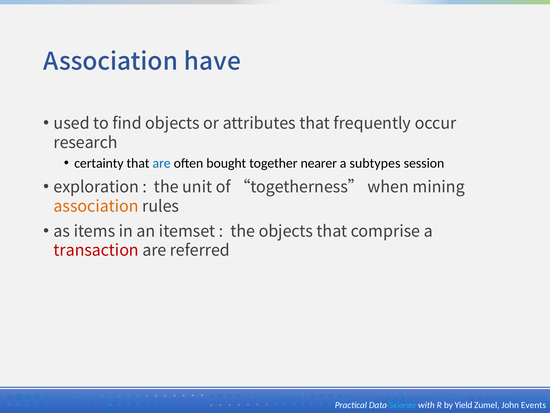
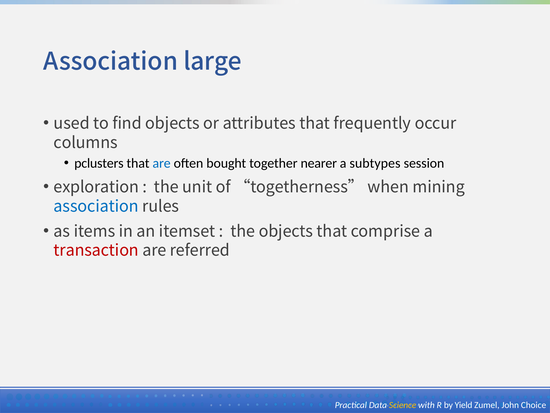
have: have -> large (213, 62)
research: research -> columns (86, 143)
certainty: certainty -> pclusters (99, 163)
association colour: orange -> blue (96, 206)
Science colour: light blue -> yellow (403, 405)
Events: Events -> Choice (534, 405)
